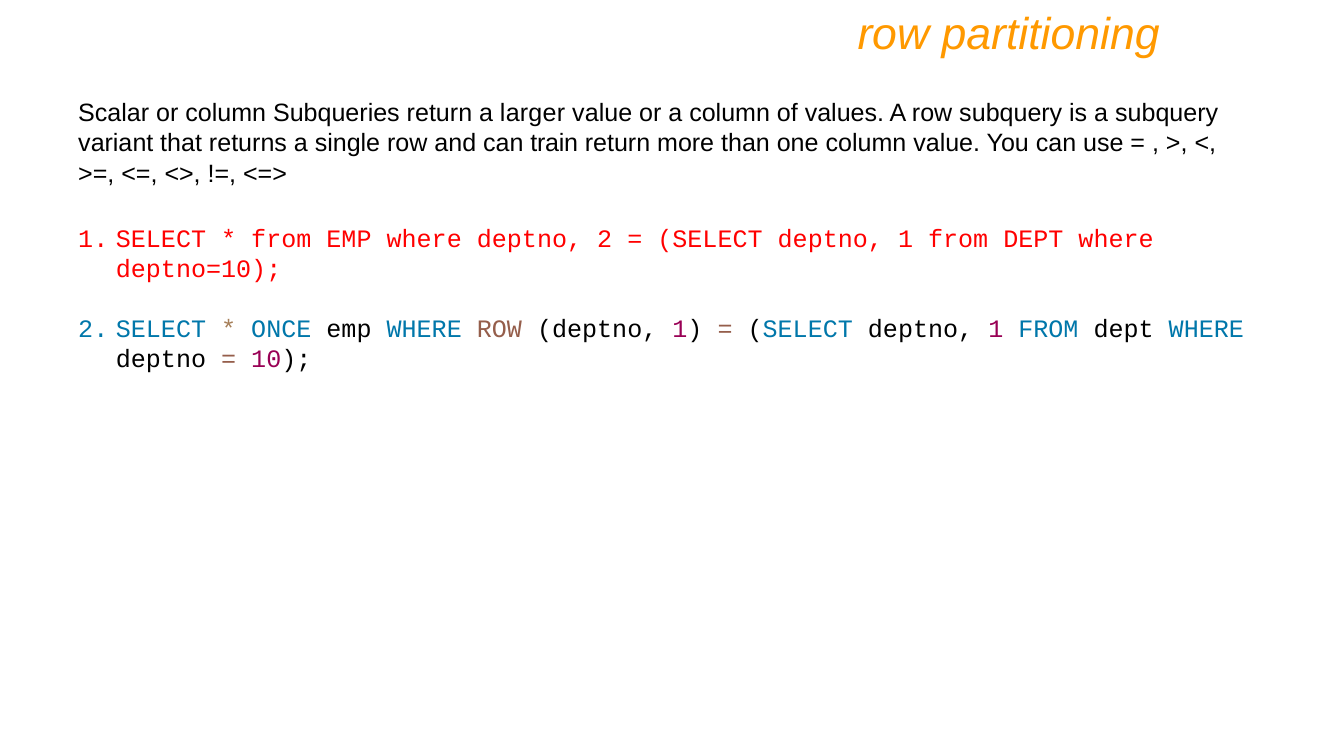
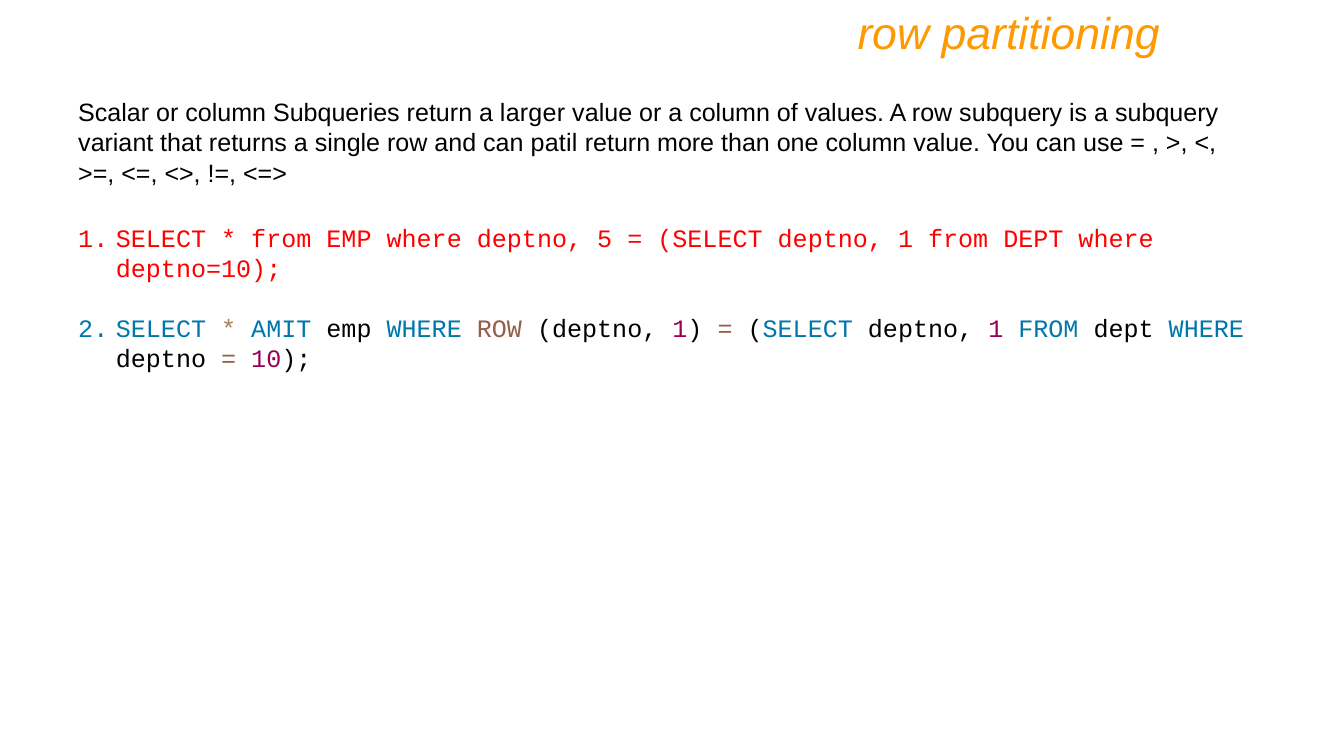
train: train -> patil (554, 144)
deptno 2: 2 -> 5 (605, 239)
ONCE: ONCE -> AMIT (281, 329)
